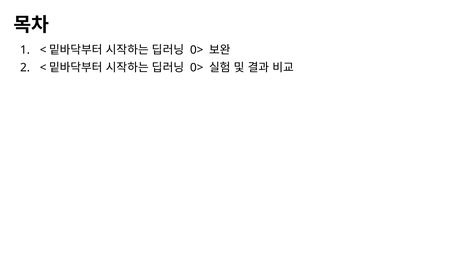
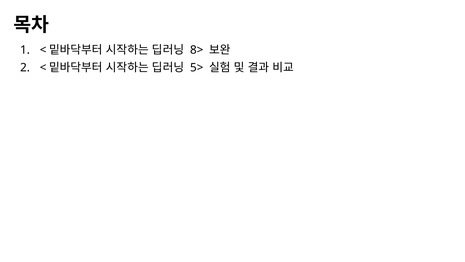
0>: 0> -> 8> (197, 50)
0>: 0> -> 5> (197, 67)
